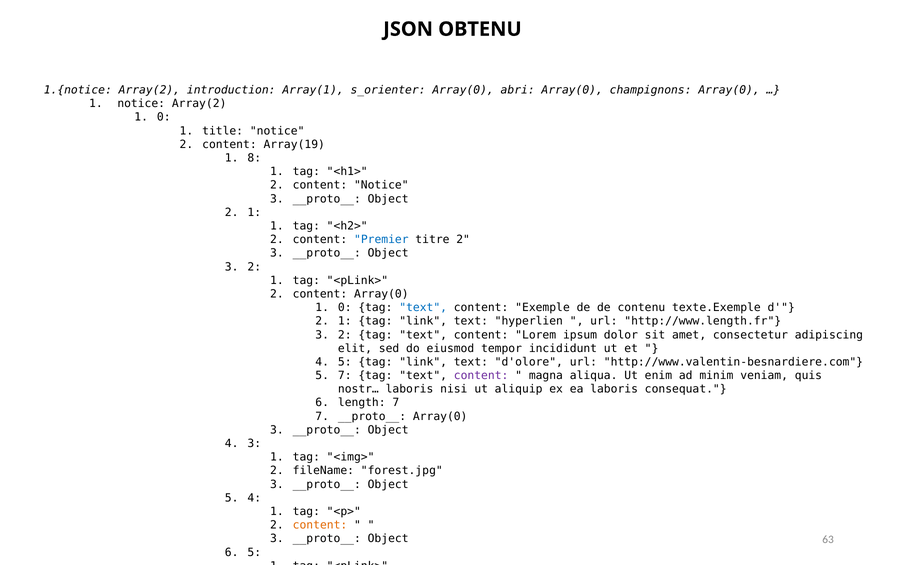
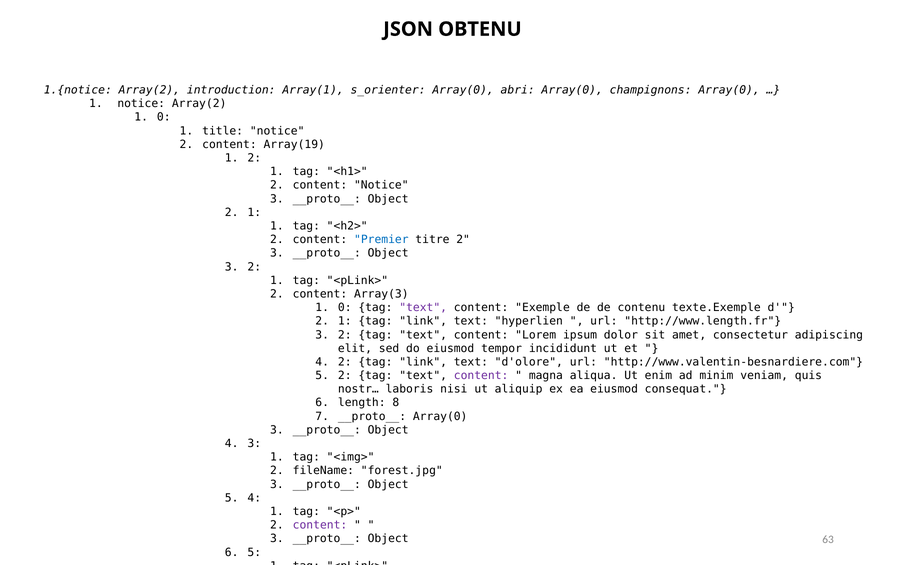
1 8: 8 -> 2 (254, 158)
Array(0: Array(0 -> Array(3 (381, 294)
text colour: blue -> purple (423, 308)
4 5: 5 -> 2 (345, 362)
5 7: 7 -> 2 (345, 376)
ea laboris: laboris -> eiusmod (614, 390)
length 7: 7 -> 8 (396, 403)
content colour: orange -> purple (320, 526)
